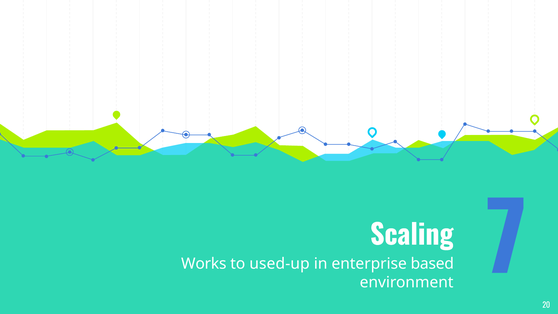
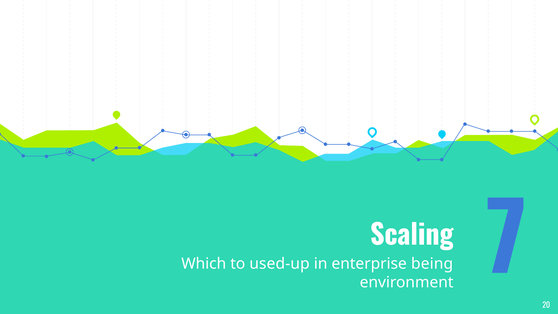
Works: Works -> Which (204, 264)
based: based -> being (432, 264)
